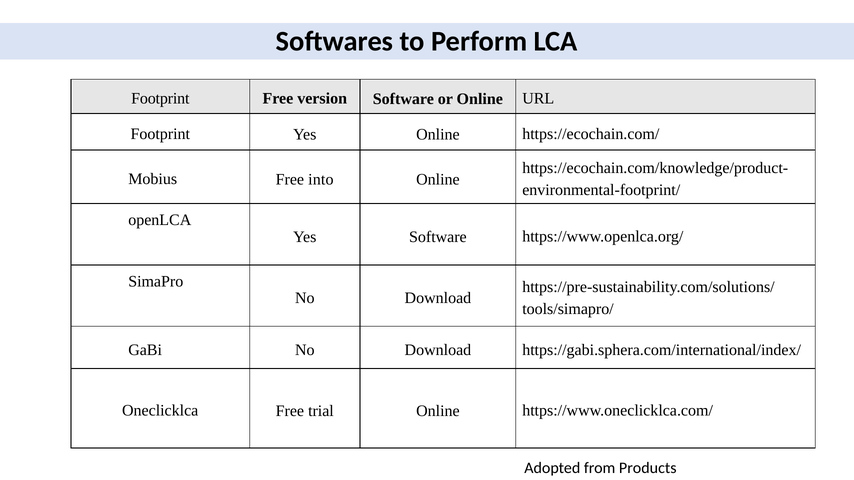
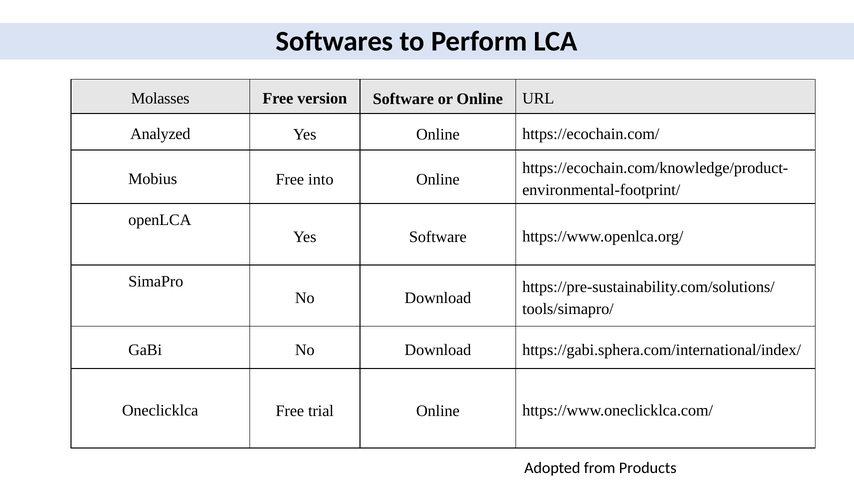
Footprint: Footprint -> Molasses (160, 99)
Footprint: Footprint -> Analyzed (160, 134)
